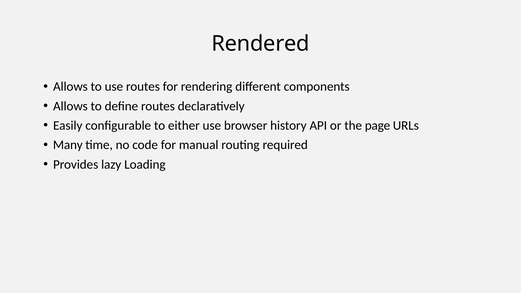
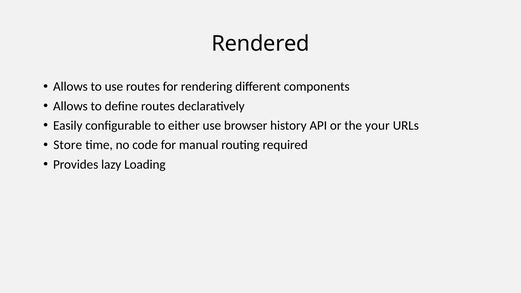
page: page -> your (377, 126)
Many: Many -> Store (68, 145)
